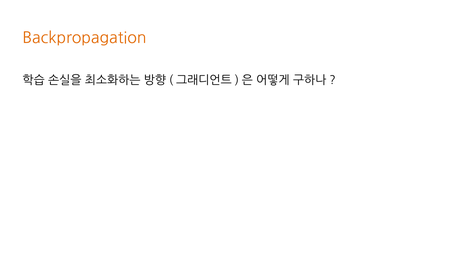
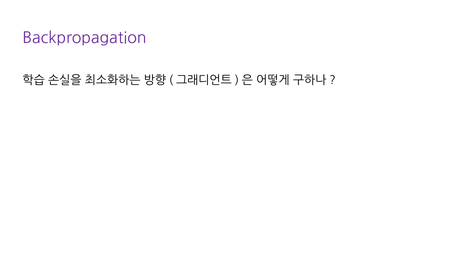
Backpropagation colour: orange -> purple (84, 38)
